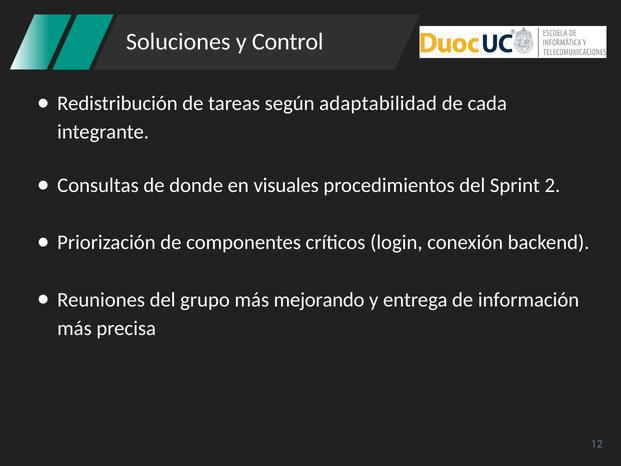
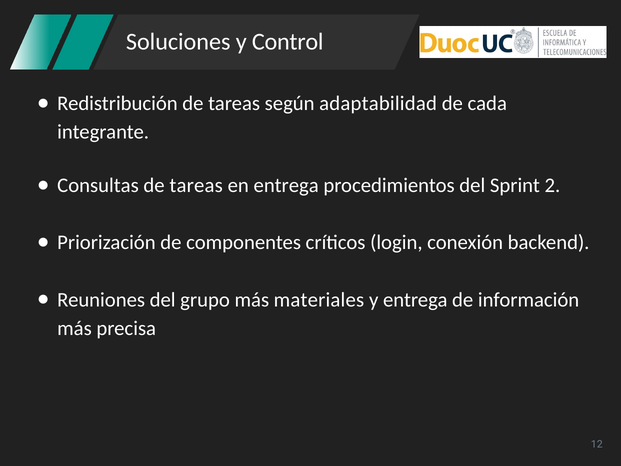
donde: donde -> tareas (196, 185)
en visuales: visuales -> entrega (286, 185)
mejorando: mejorando -> materiales (319, 300)
